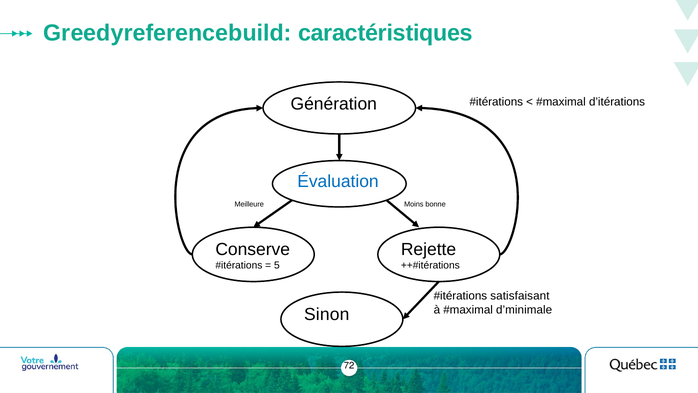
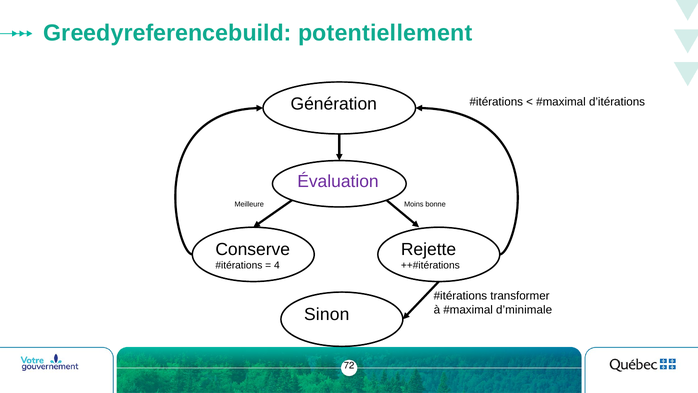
caractéristiques: caractéristiques -> potentiellement (385, 33)
Évaluation colour: blue -> purple (338, 181)
5: 5 -> 4 (277, 265)
satisfaisant: satisfaisant -> transformer (520, 296)
